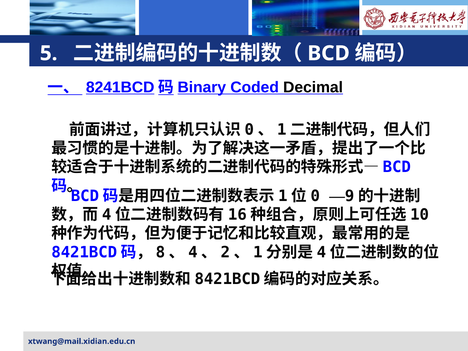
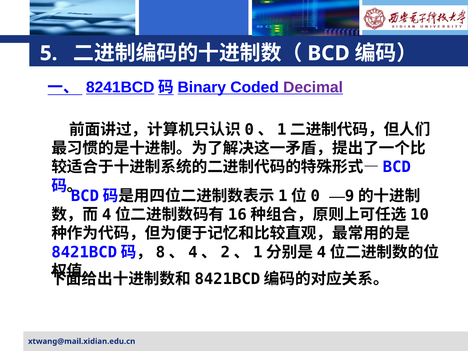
Decimal colour: black -> purple (313, 87)
